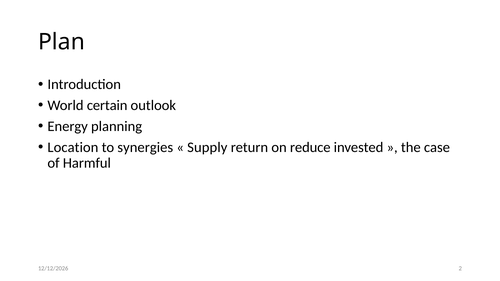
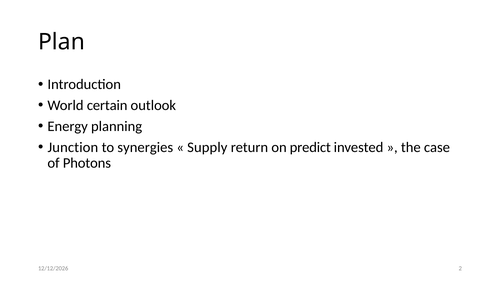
Location: Location -> Junction (73, 147)
reduce: reduce -> predict (310, 147)
Harmful: Harmful -> Photons (87, 163)
